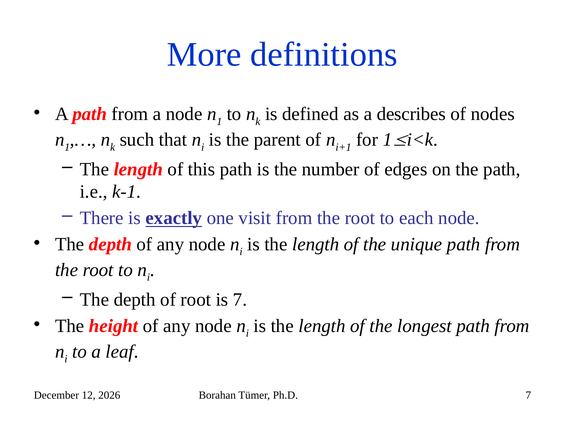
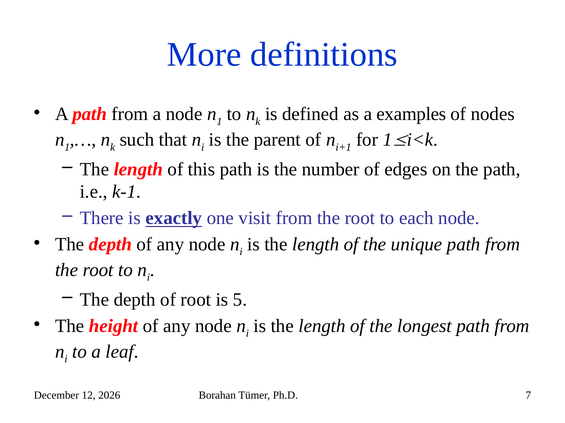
describes: describes -> examples (411, 114)
is 7: 7 -> 5 (240, 300)
